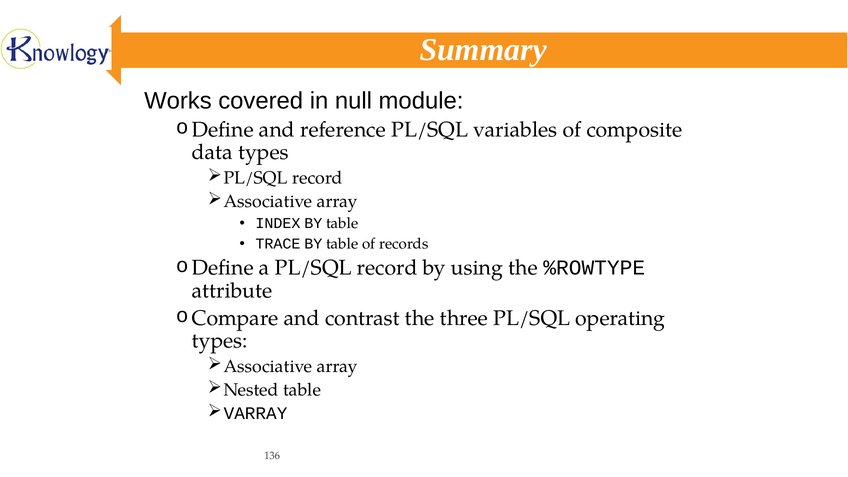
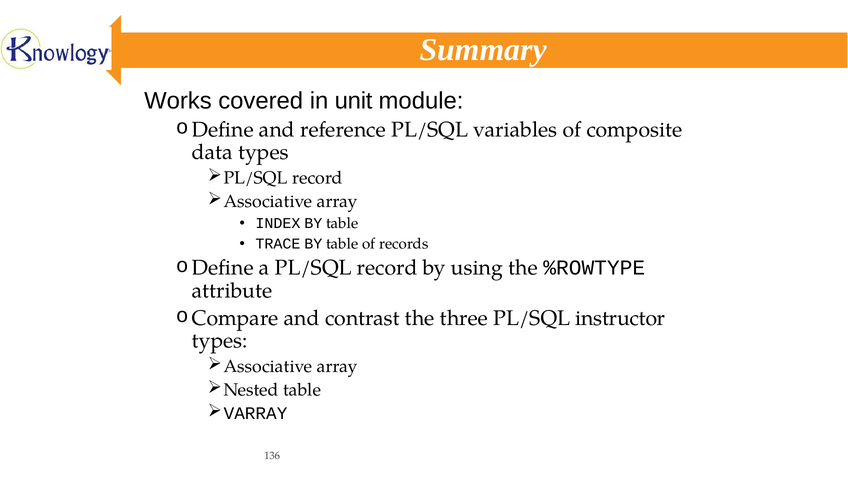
null: null -> unit (354, 101)
operating: operating -> instructor (620, 318)
